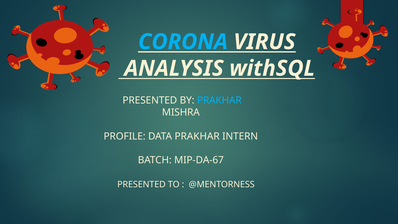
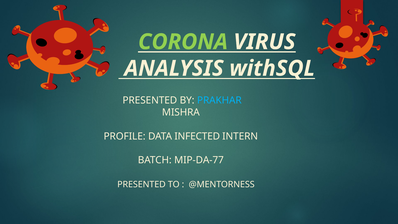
CORONA colour: light blue -> light green (183, 42)
DATA PRAKHAR: PRAKHAR -> INFECTED (197, 136)
MIP-DA-67: MIP-DA-67 -> MIP-DA-77 (199, 160)
